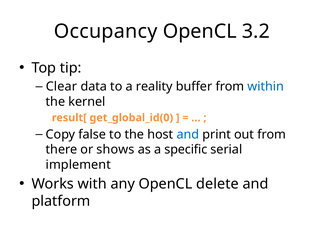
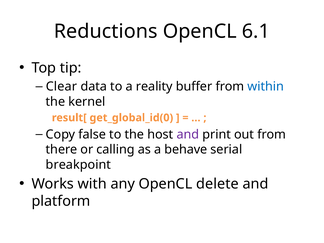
Occupancy: Occupancy -> Reductions (106, 31)
3.2: 3.2 -> 6.1 (256, 31)
and colour: blue -> purple (188, 134)
shows: shows -> calling (116, 150)
specific: specific -> behave (186, 150)
implement: implement -> breakpoint (78, 165)
